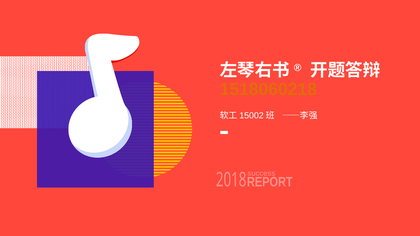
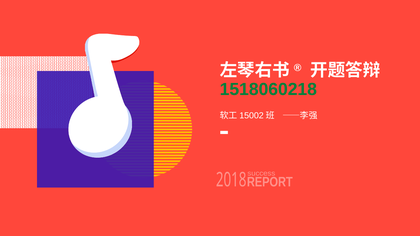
1518060218 colour: orange -> green (268, 90)
